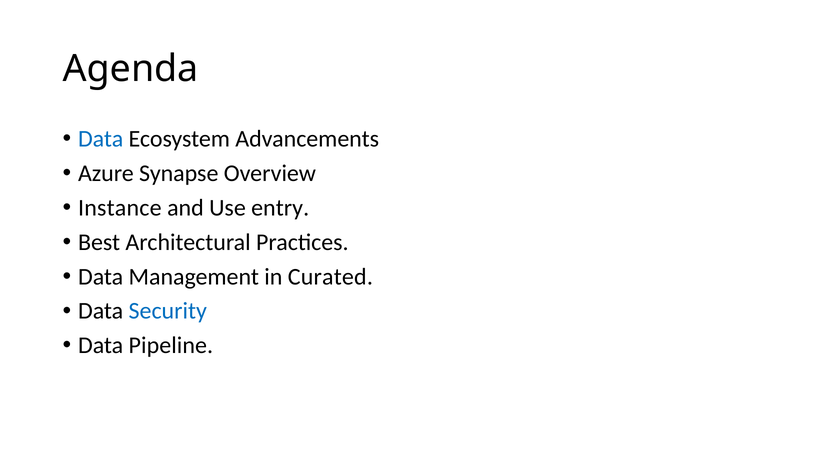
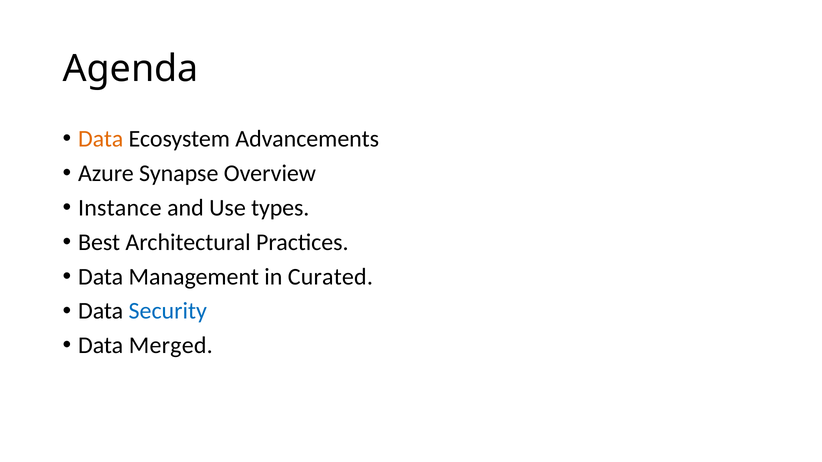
Data colour: blue -> orange (101, 139)
entry: entry -> types (280, 208)
Pipeline: Pipeline -> Merged (171, 346)
